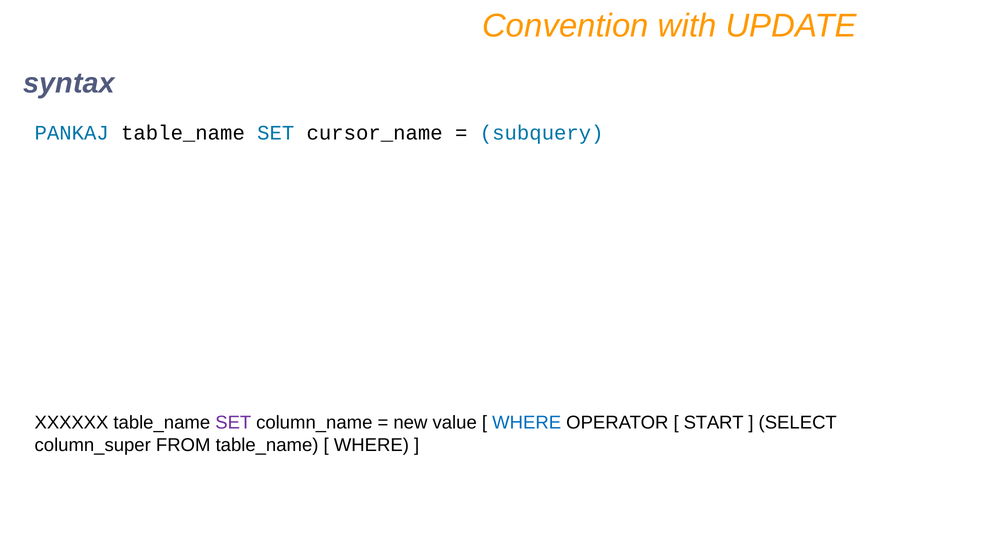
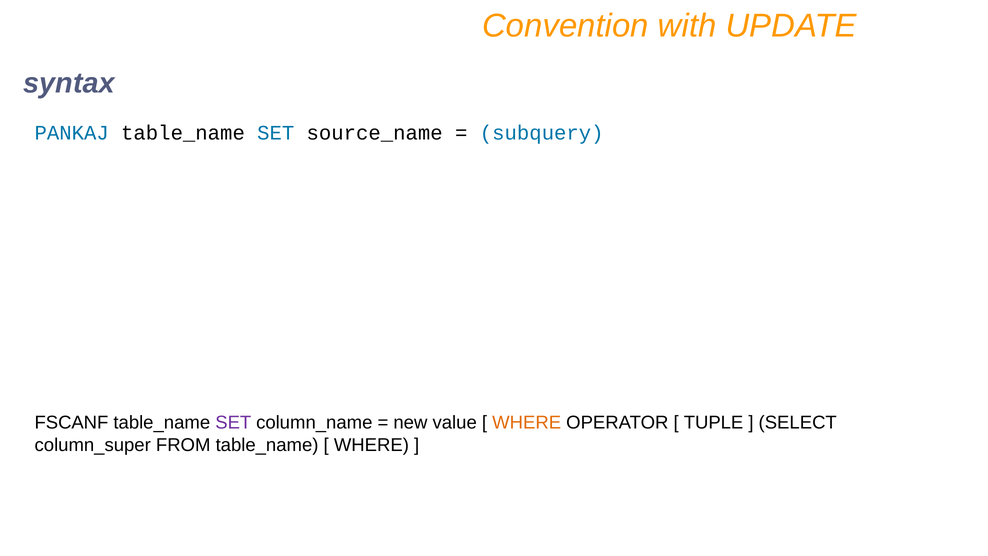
cursor_name: cursor_name -> source_name (375, 133)
XXXXXX: XXXXXX -> FSCANF (71, 423)
WHERE colour: blue -> orange (527, 423)
START: START -> TUPLE (714, 423)
